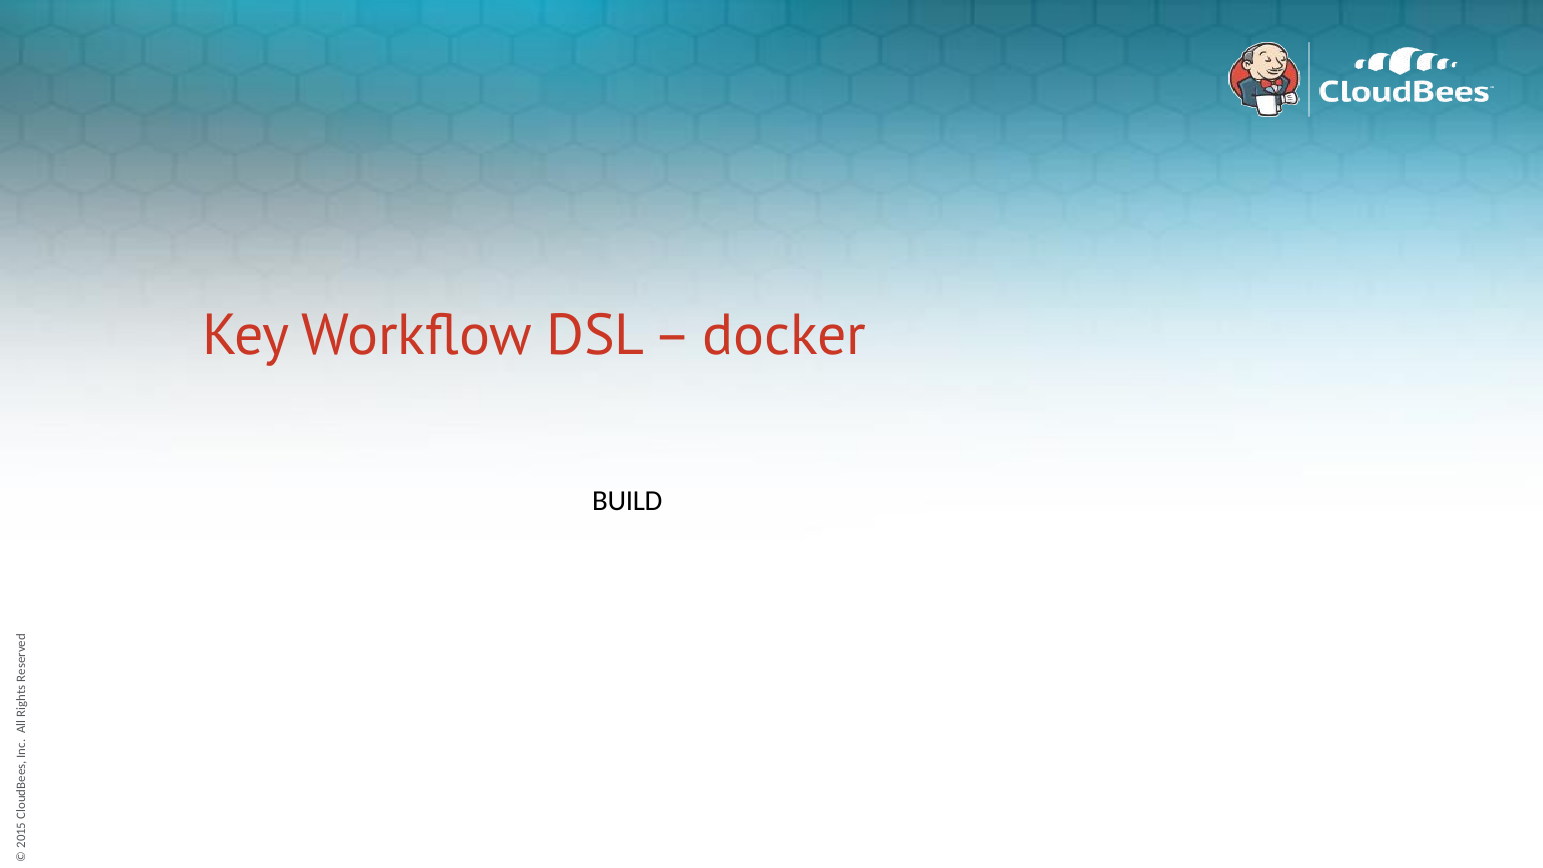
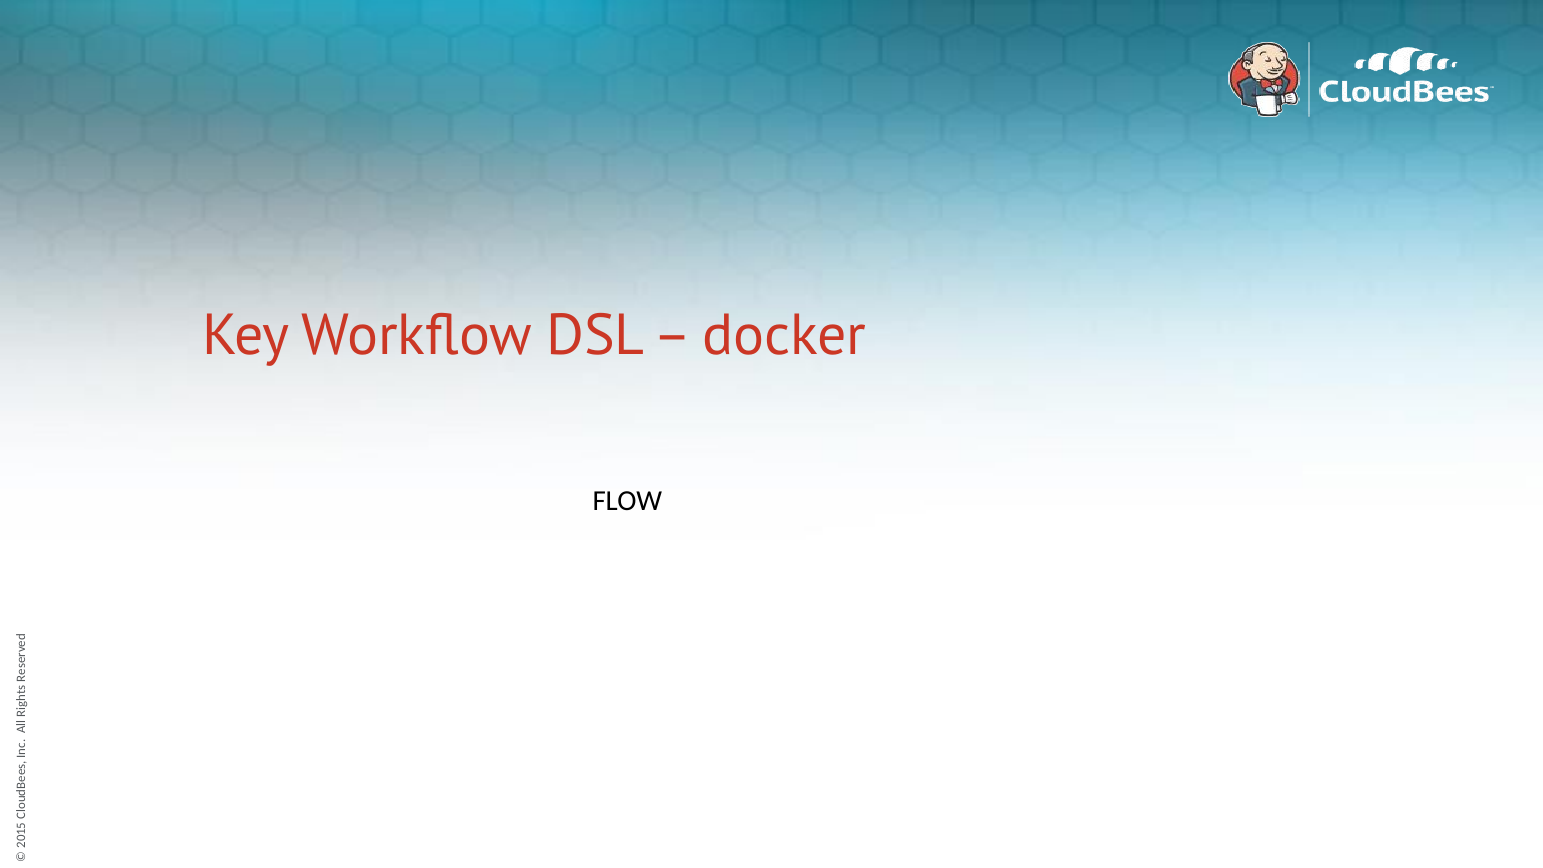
BUILD: BUILD -> FLOW (627, 501)
